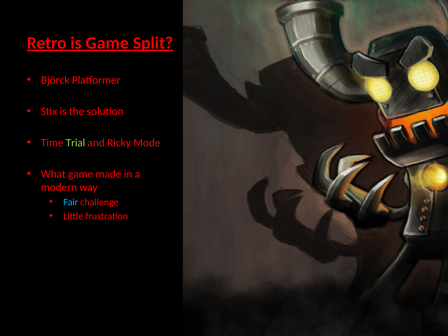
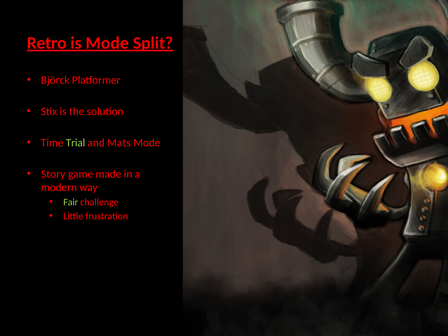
is Game: Game -> Mode (107, 43)
Ricky: Ricky -> Mats (119, 143)
What: What -> Story (53, 174)
Fair colour: light blue -> light green (71, 202)
